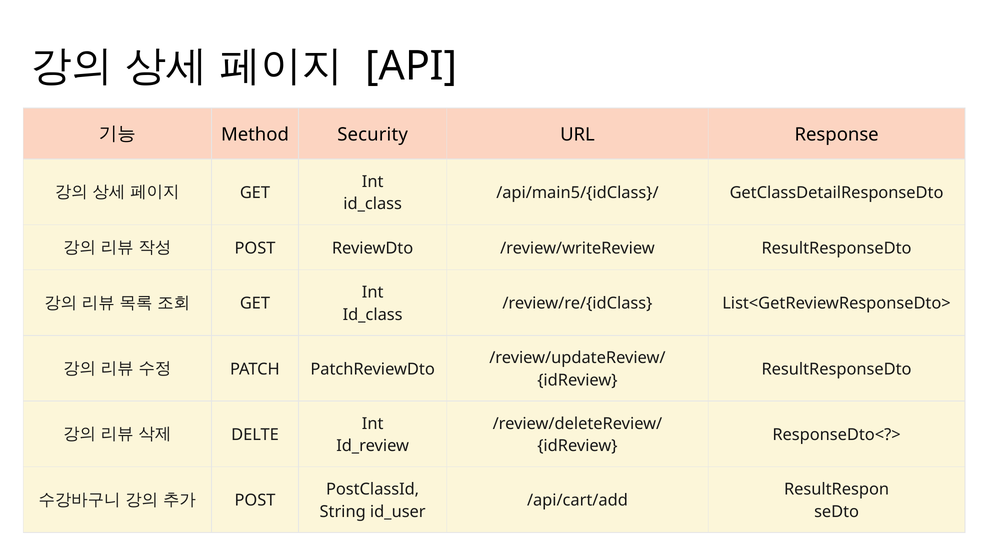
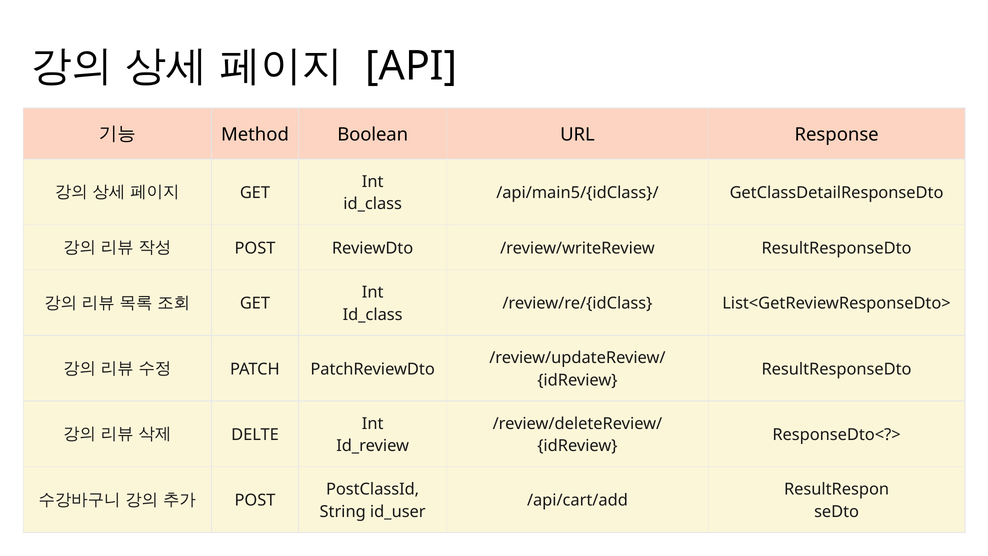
Security: Security -> Boolean (373, 135)
